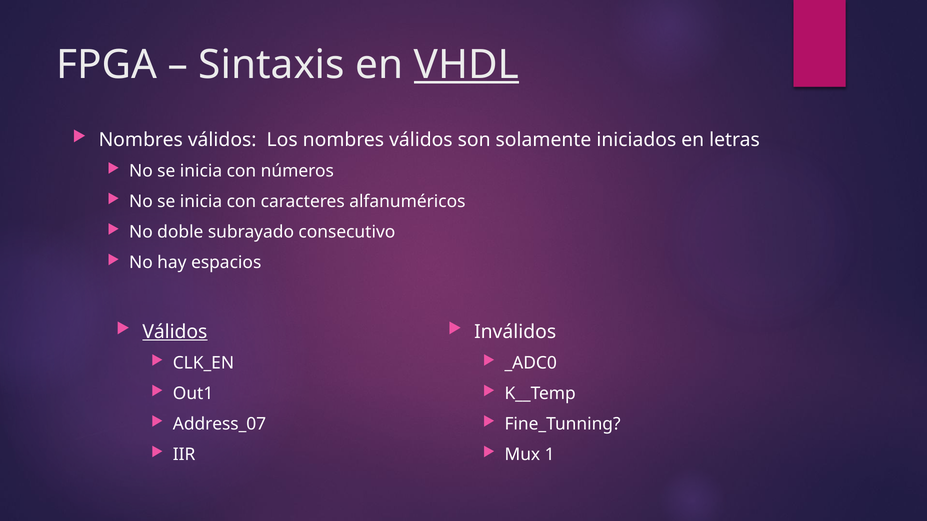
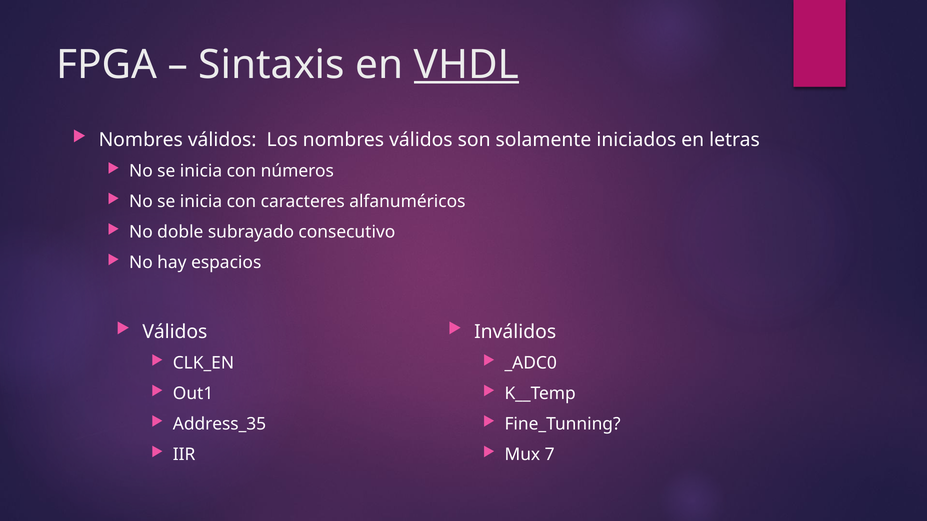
Válidos underline: present -> none (175, 332)
Address_07: Address_07 -> Address_35 (219, 424)
1: 1 -> 7 (550, 455)
